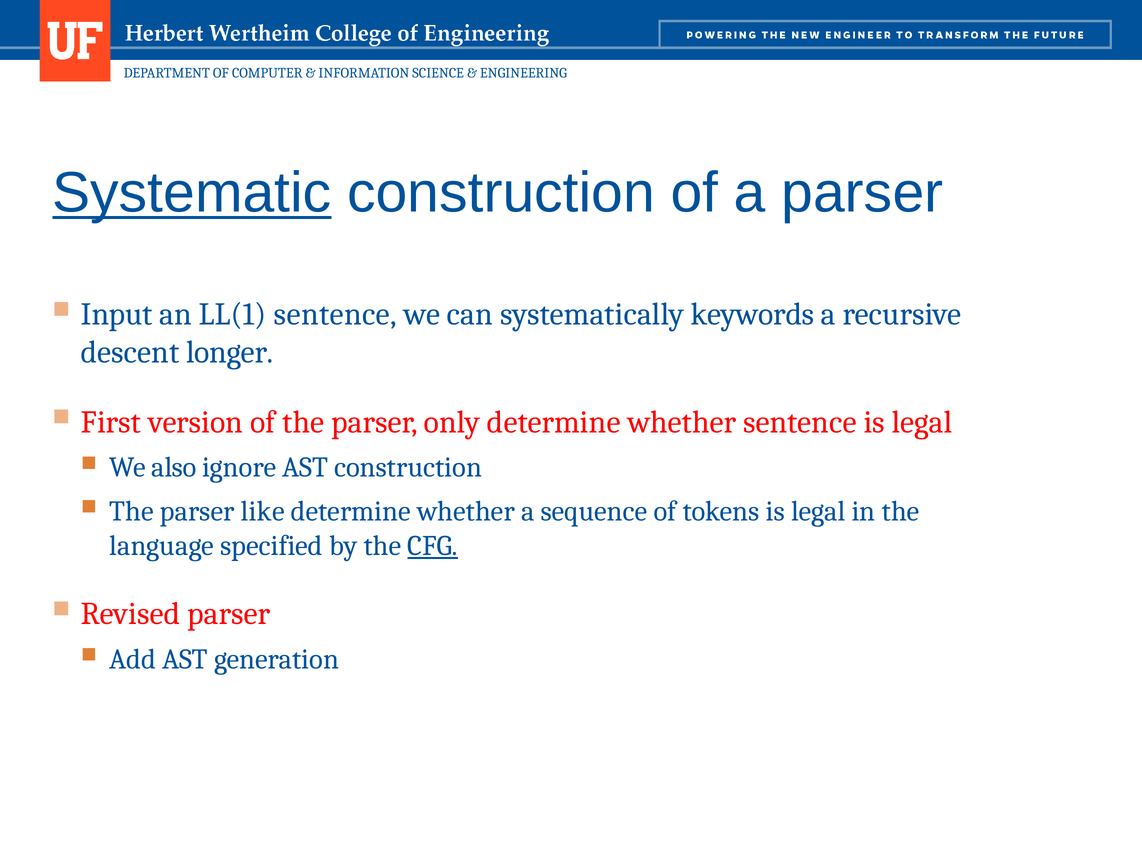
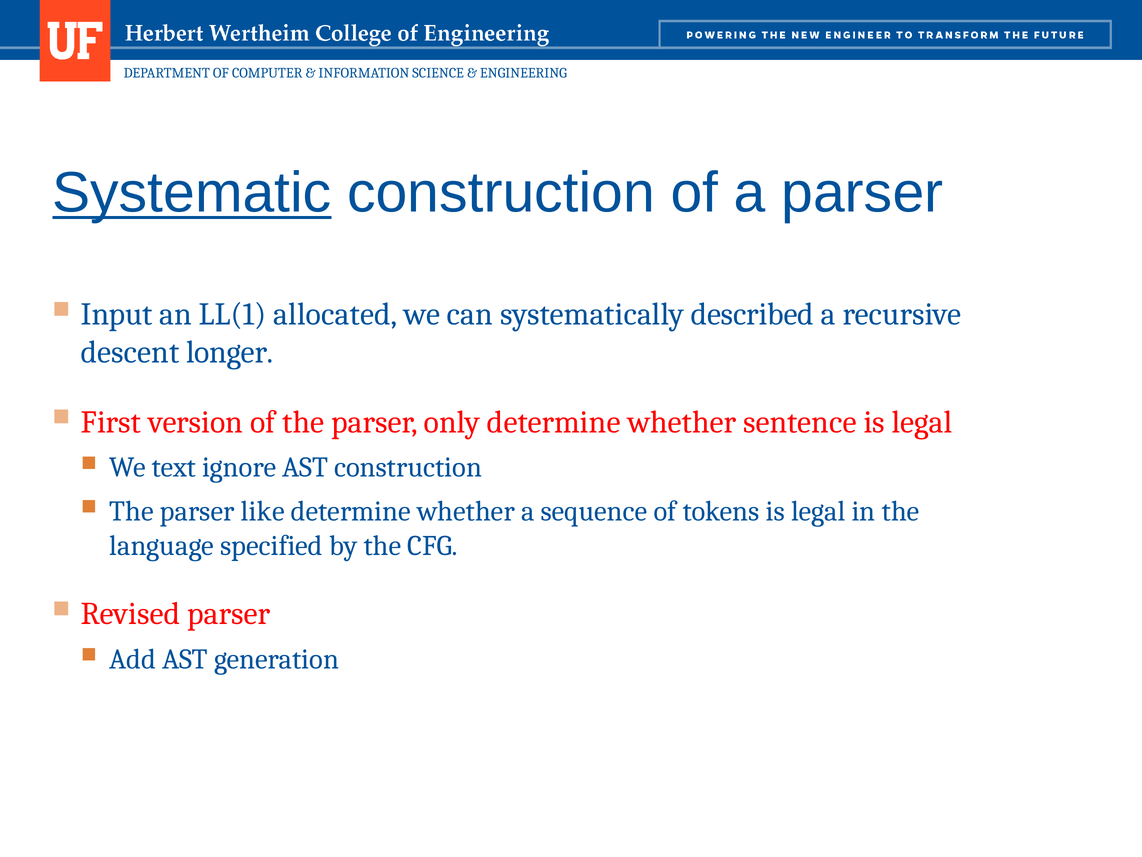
LL(1 sentence: sentence -> allocated (335, 314)
keywords: keywords -> described (752, 314)
also: also -> text (174, 467)
CFG underline: present -> none (433, 545)
